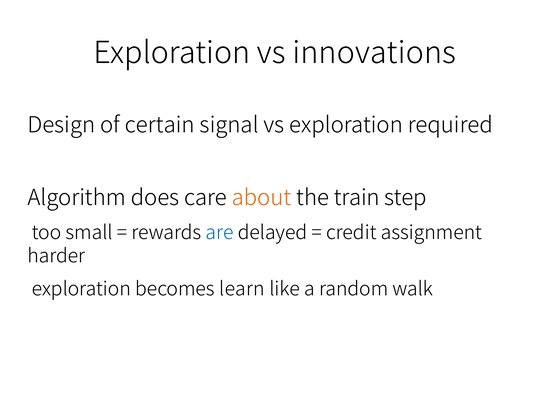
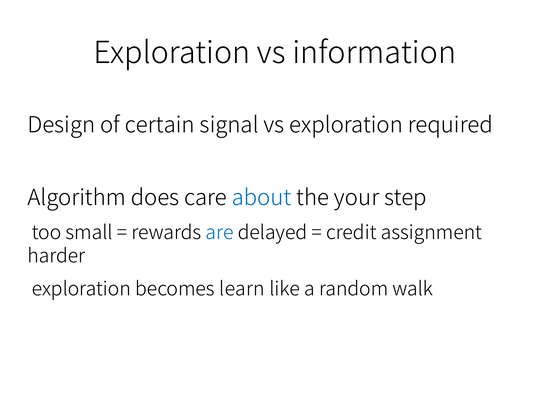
innovations: innovations -> information (374, 53)
about colour: orange -> blue (262, 198)
train: train -> your (357, 198)
